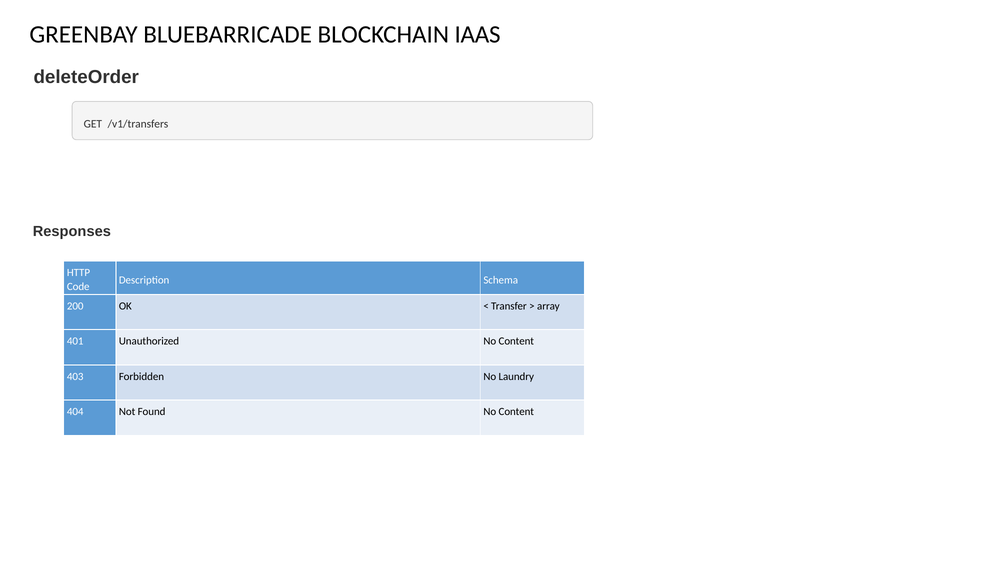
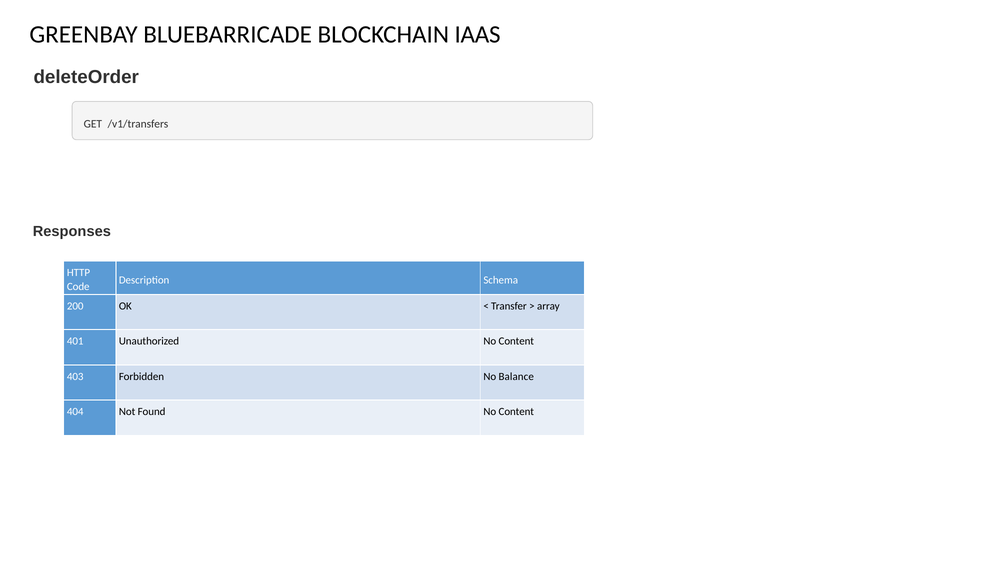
Laundry: Laundry -> Balance (516, 377)
